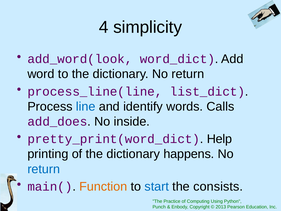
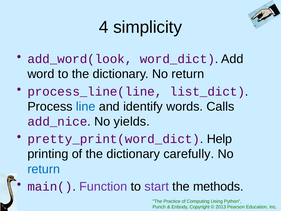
add_does: add_does -> add_nice (57, 121)
inside: inside -> yields (132, 121)
happens: happens -> carefully (189, 154)
Function colour: orange -> purple (103, 186)
start colour: blue -> purple (157, 186)
consists: consists -> methods (218, 186)
